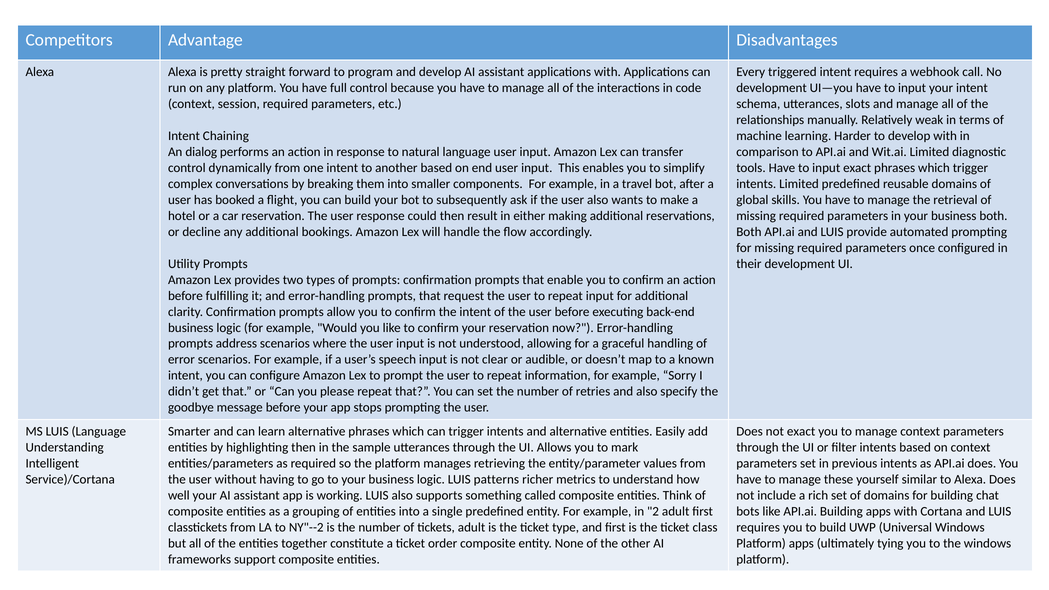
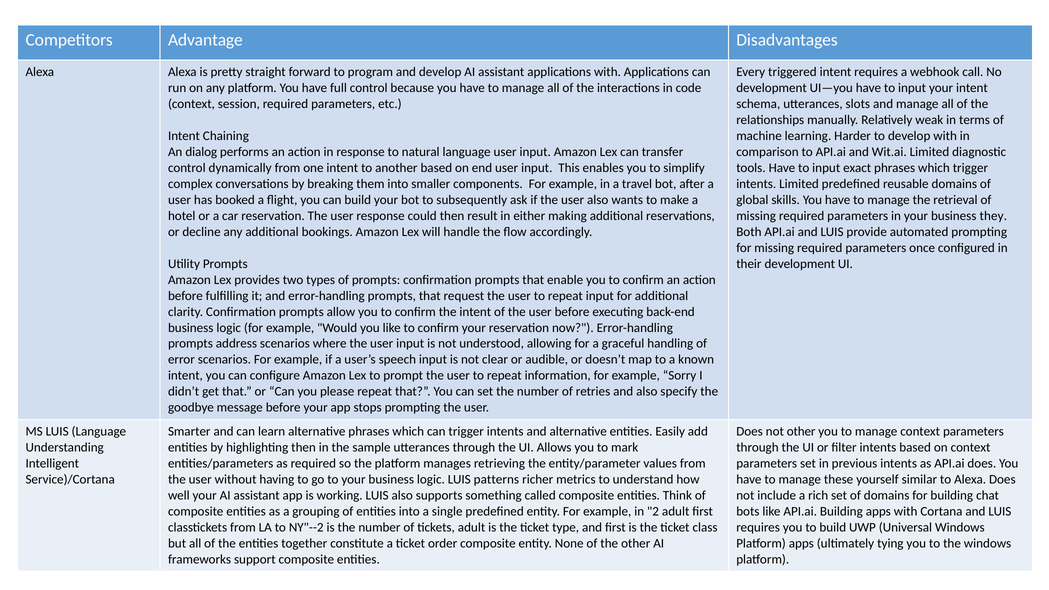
business both: both -> they (993, 216)
not exact: exact -> other (801, 432)
